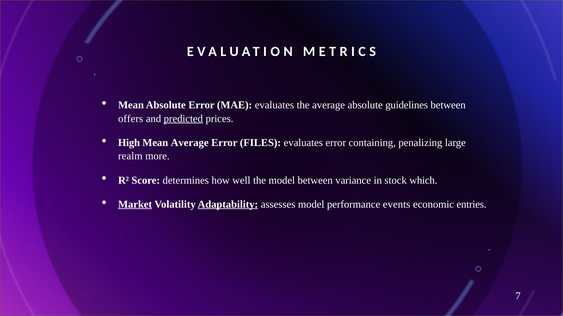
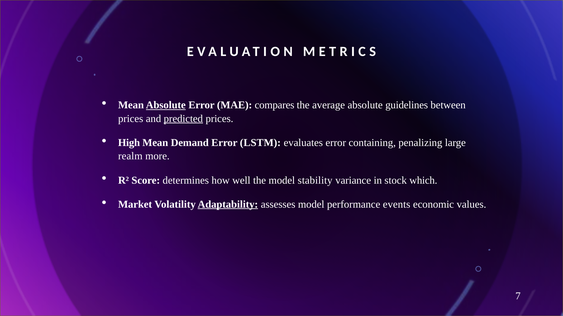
Absolute underline: none -> present (166, 105)
MAE evaluates: evaluates -> compares (275, 105)
offers: offers -> prices (131, 119)
Mean Average: Average -> Demand (190, 143)
FILES: FILES -> LSTM (260, 143)
model between: between -> stability (315, 181)
Market underline: present -> none (135, 205)
entries: entries -> values (471, 205)
